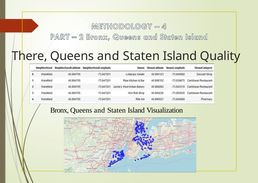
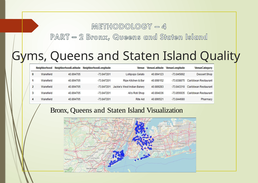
There: There -> Gyms (29, 56)
